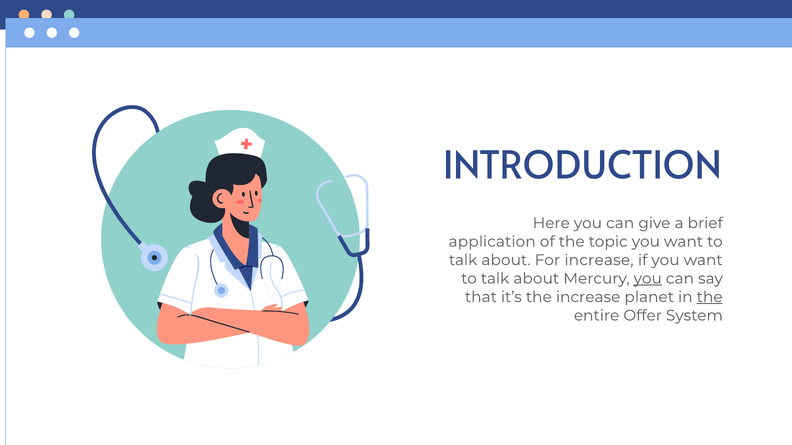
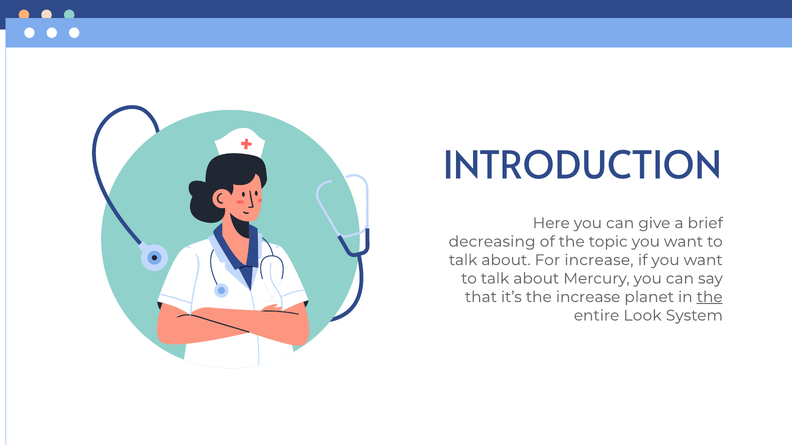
application: application -> decreasing (492, 242)
you underline: present -> none (648, 279)
Offer: Offer -> Look (643, 316)
